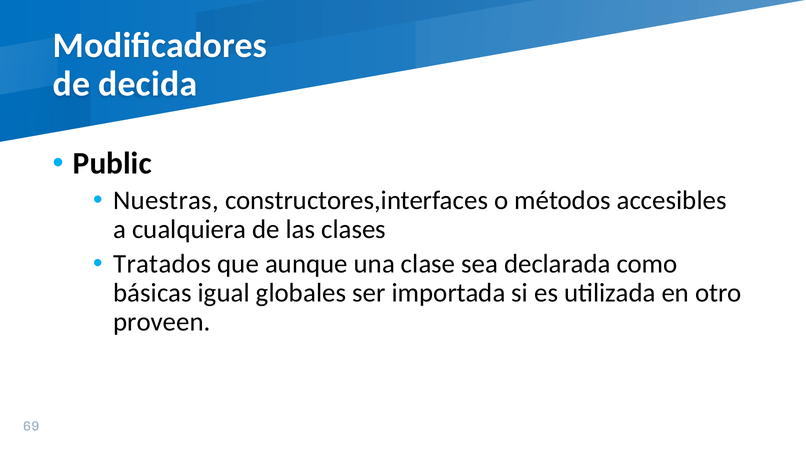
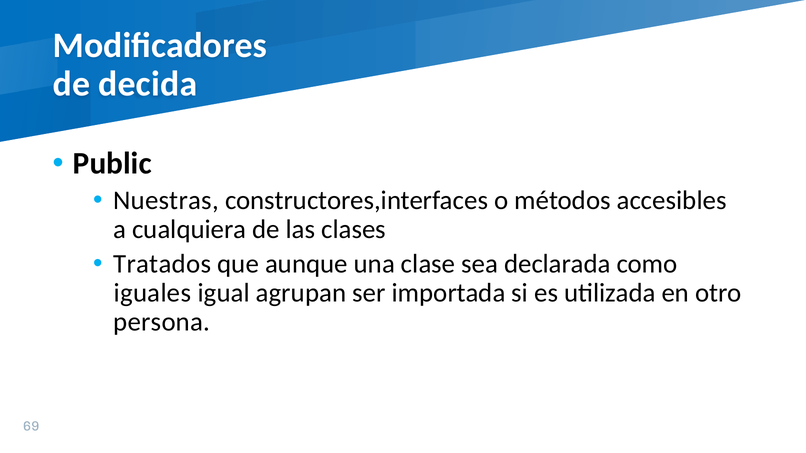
básicas: básicas -> iguales (152, 293)
globales: globales -> agrupan (301, 293)
proveen: proveen -> persona (162, 322)
